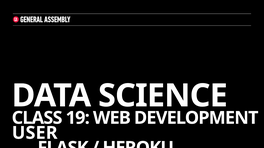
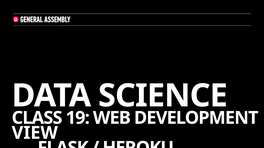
USER: USER -> VIEW (35, 133)
